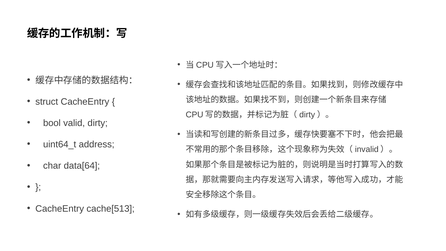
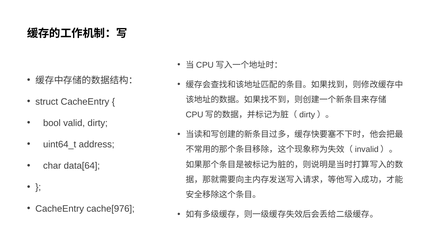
cache[513: cache[513 -> cache[976 (111, 208)
